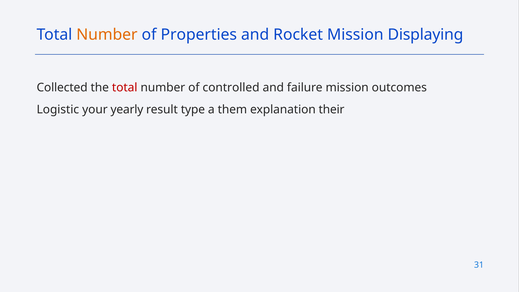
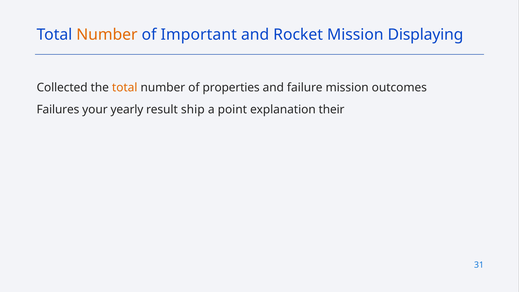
Properties: Properties -> Important (199, 35)
total colour: red -> orange (125, 88)
controlled: controlled -> properties (231, 88)
Logistic: Logistic -> Failures (58, 109)
type: type -> ship (193, 109)
them: them -> point (232, 109)
